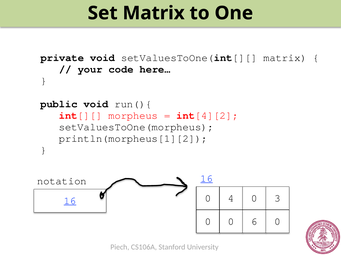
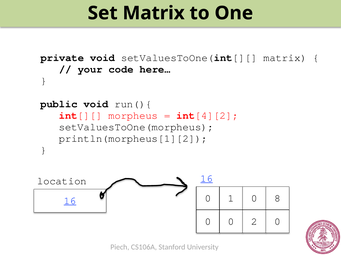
notation: notation -> location (62, 182)
4: 4 -> 1 (231, 199)
3: 3 -> 8 (277, 199)
6: 6 -> 2 (254, 222)
